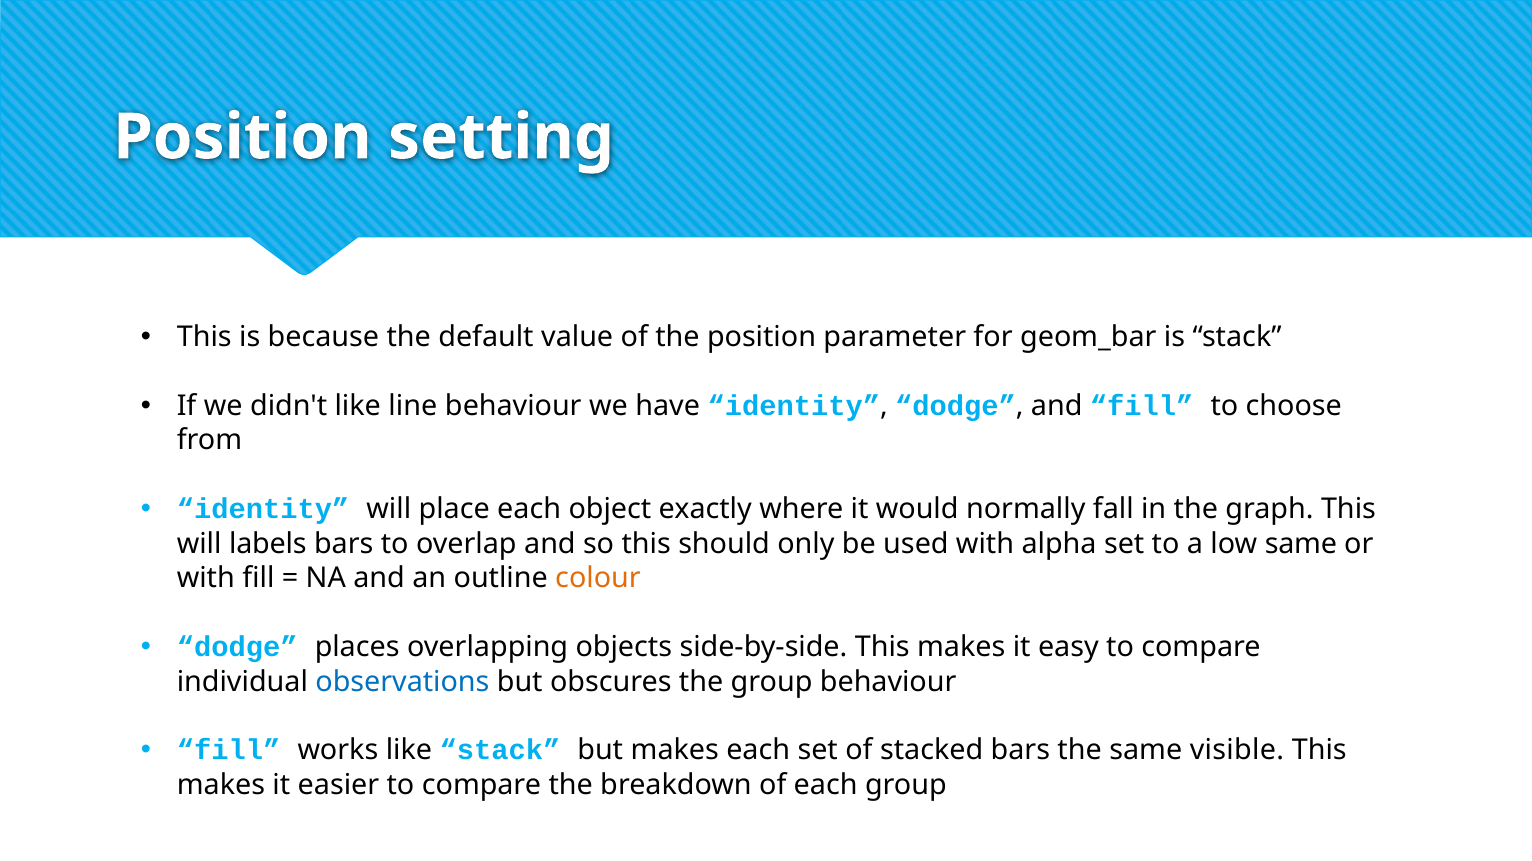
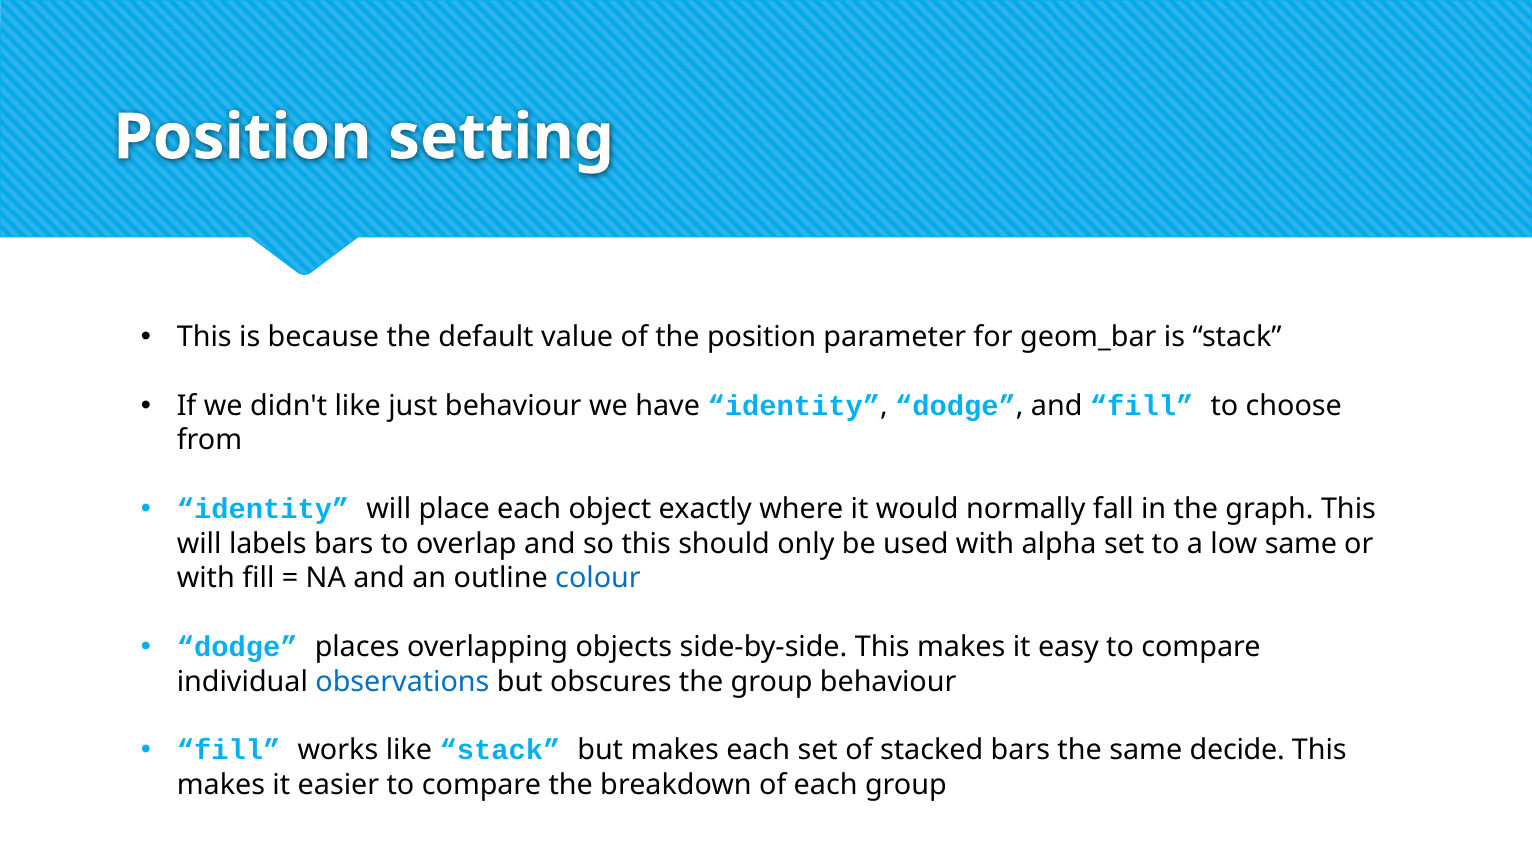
line: line -> just (413, 406)
colour colour: orange -> blue (598, 579)
visible: visible -> decide (1237, 751)
